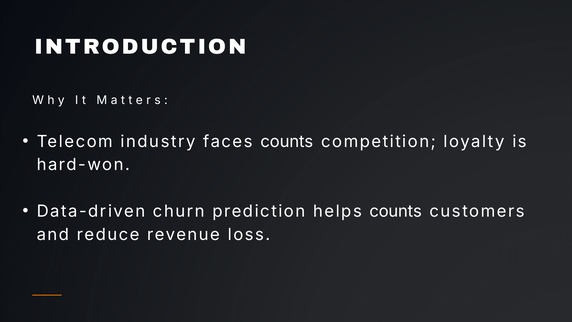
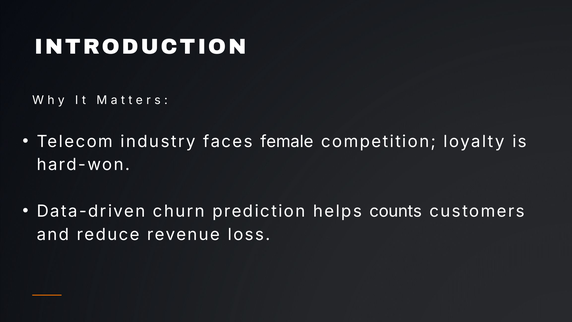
faces counts: counts -> female (287, 141)
